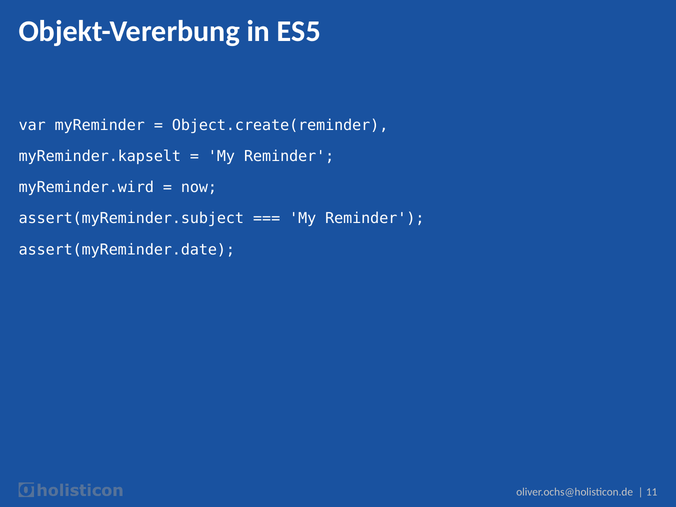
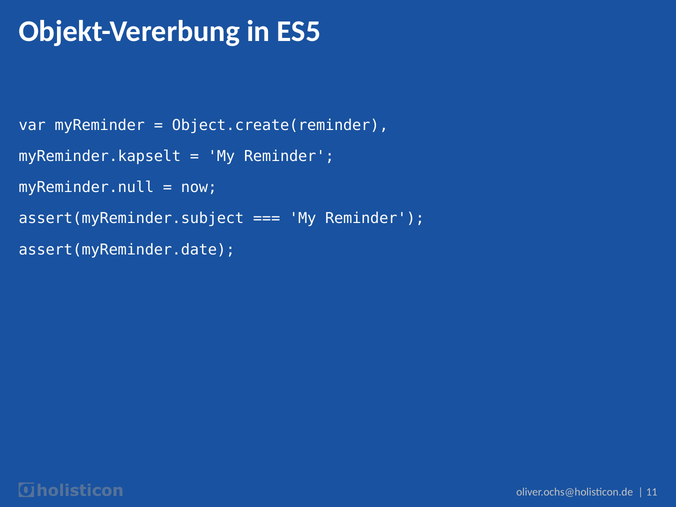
myReminder.wird: myReminder.wird -> myReminder.null (86, 187)
